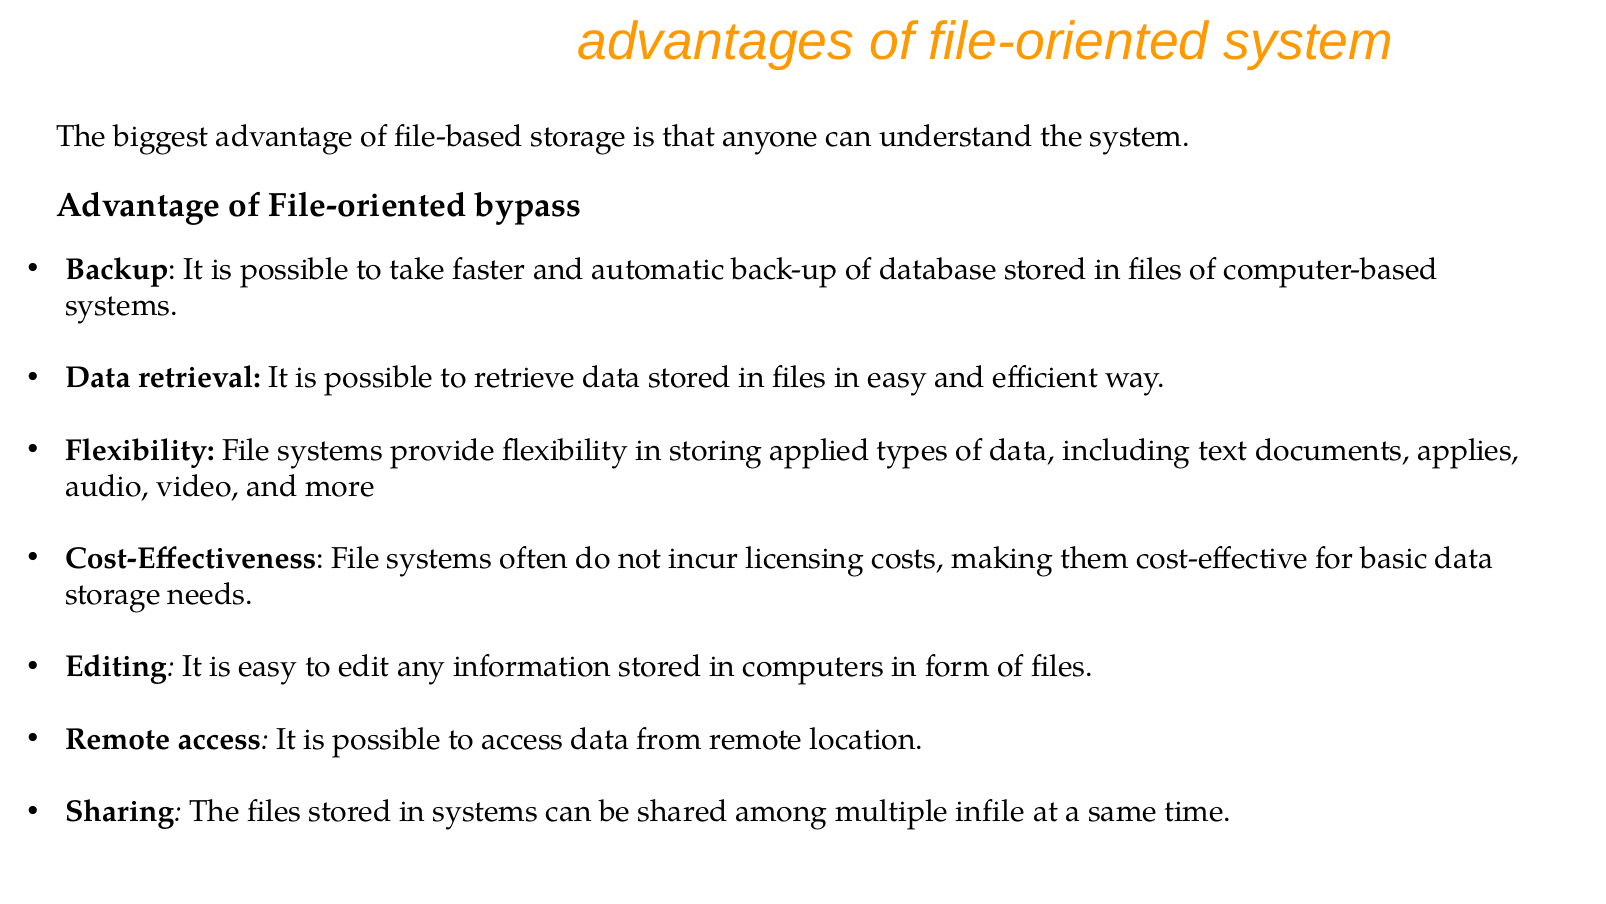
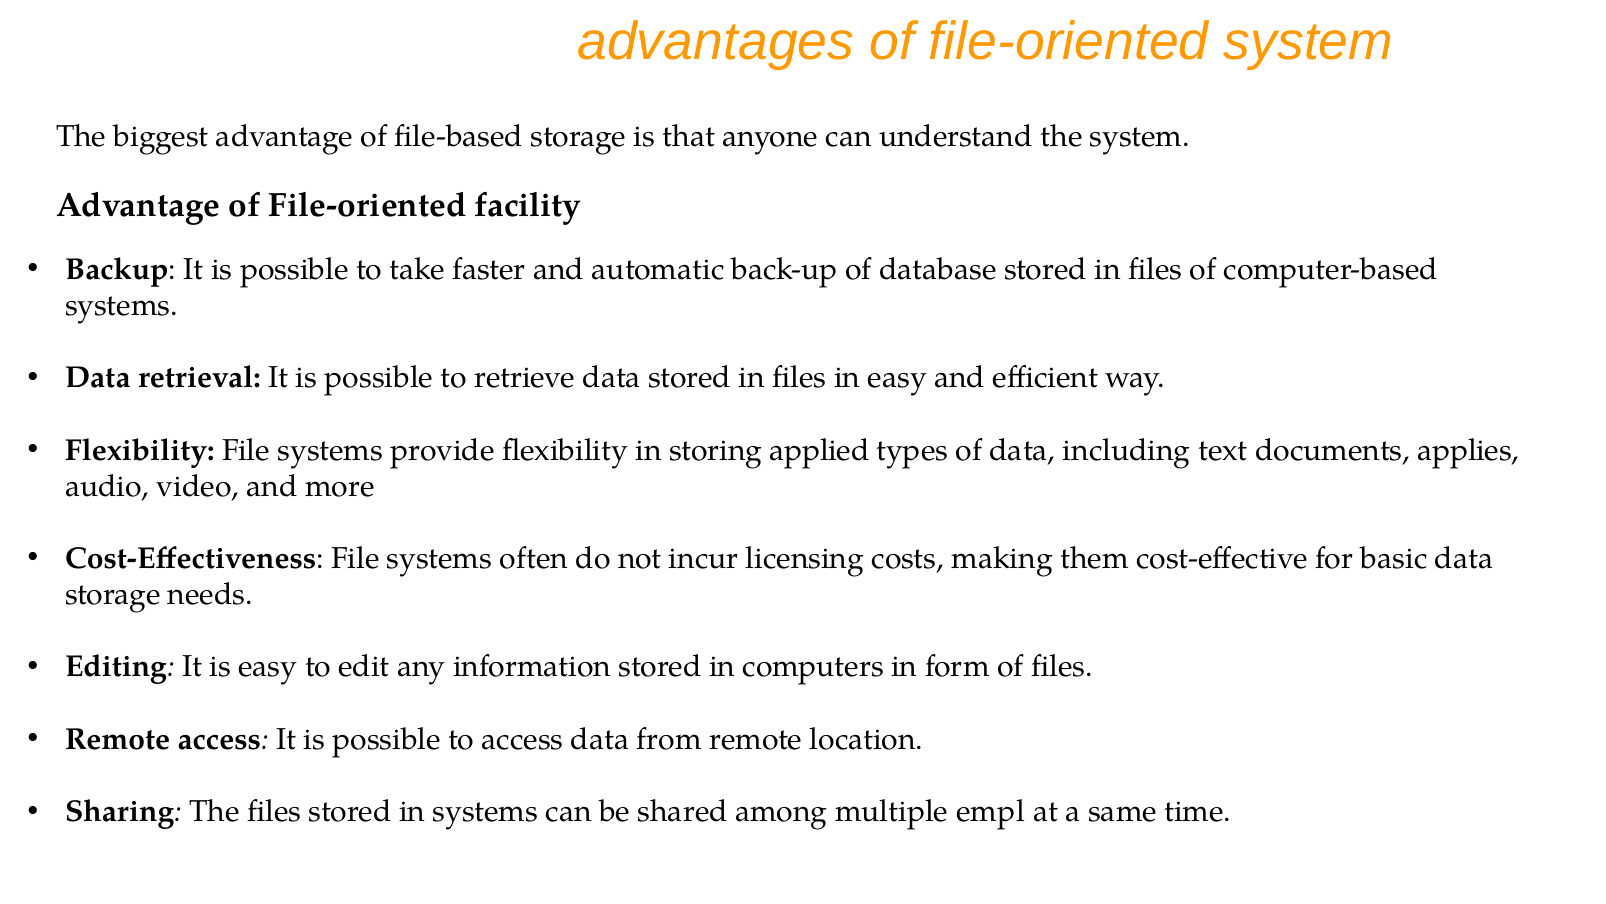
bypass: bypass -> facility (528, 205)
infile: infile -> empl (991, 811)
